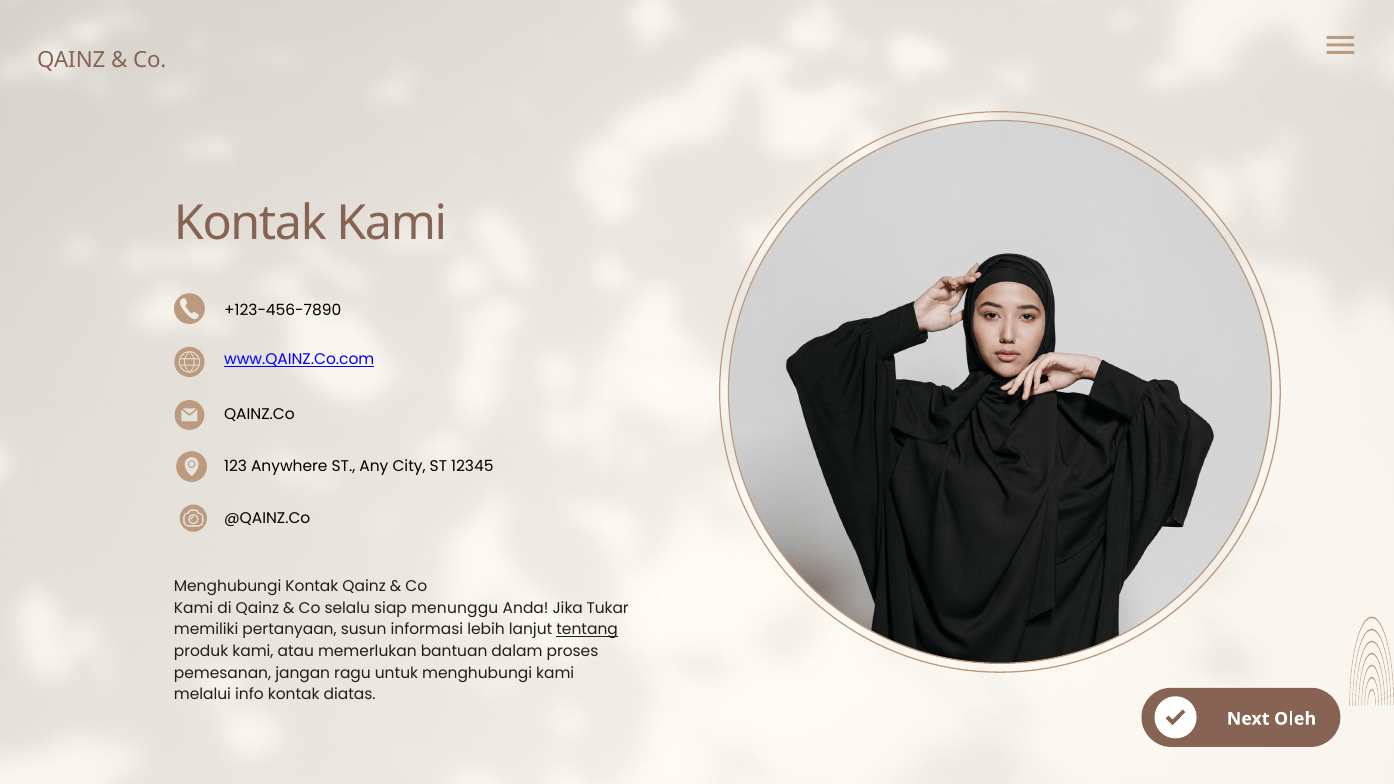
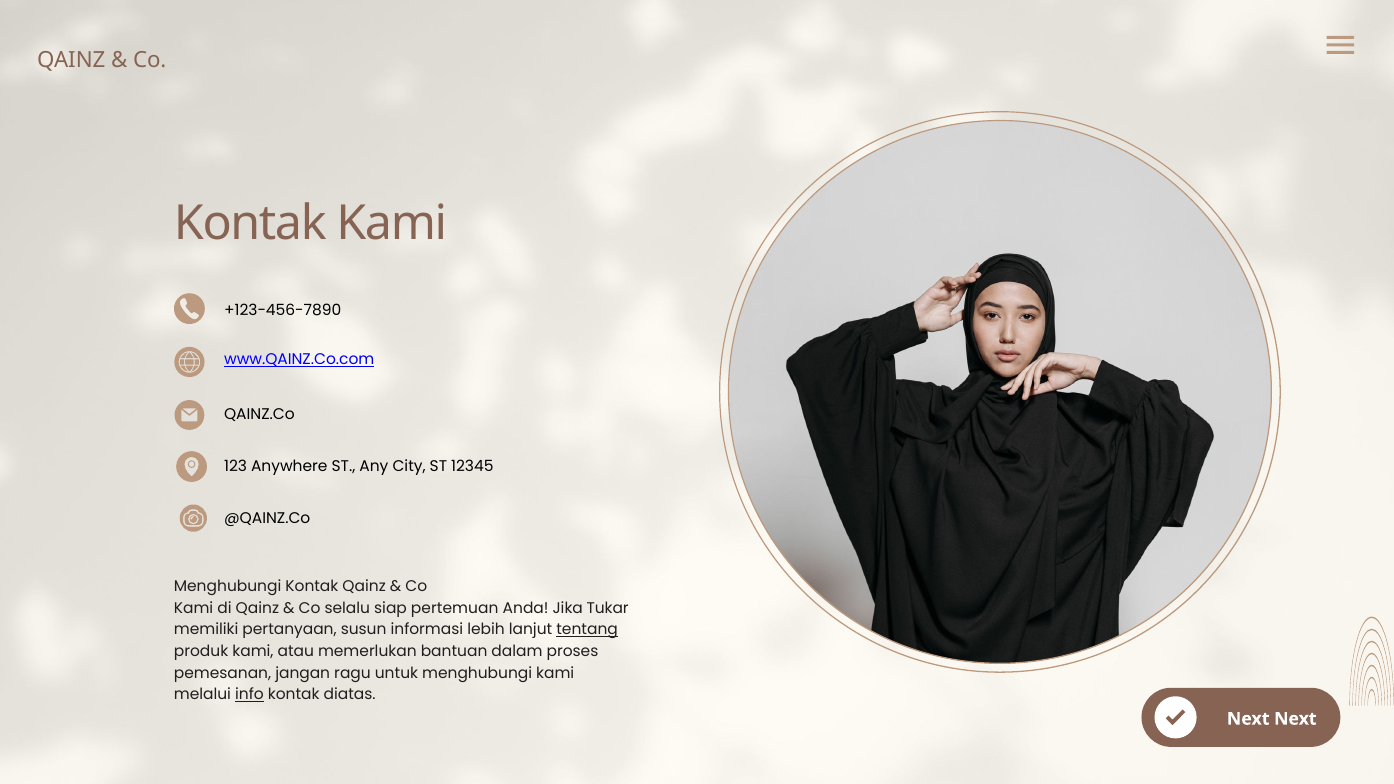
menunggu: menunggu -> pertemuan (455, 608)
info underline: none -> present (249, 695)
Next Oleh: Oleh -> Next (1295, 719)
